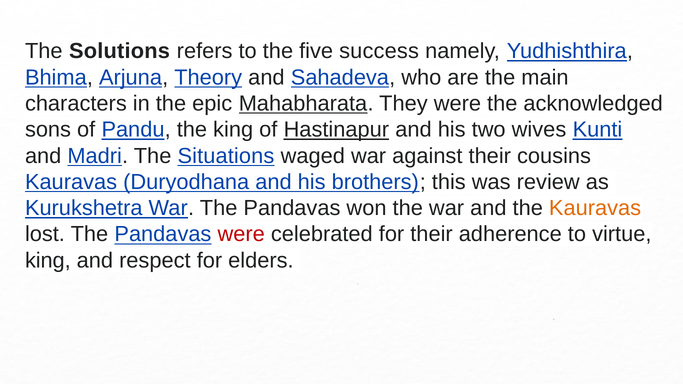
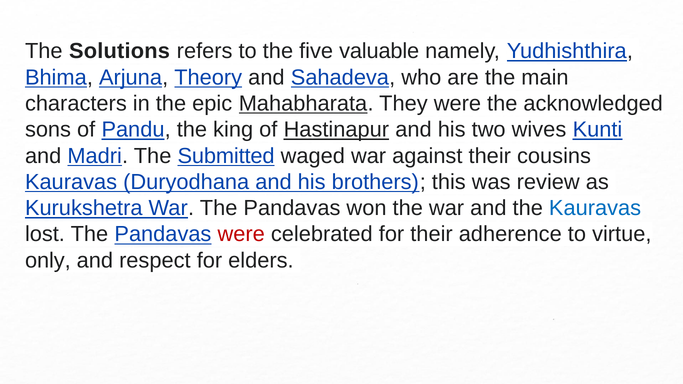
success: success -> valuable (379, 51)
Situations: Situations -> Submitted (226, 156)
Kauravas colour: orange -> blue (595, 208)
king: king -> only (48, 261)
